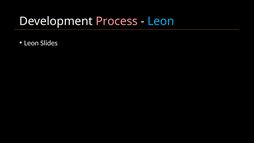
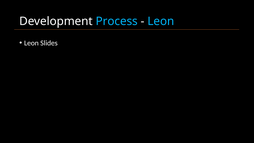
Process colour: pink -> light blue (117, 21)
